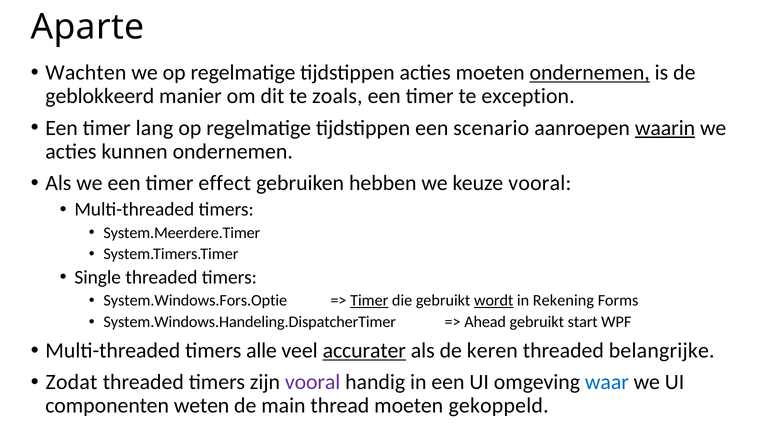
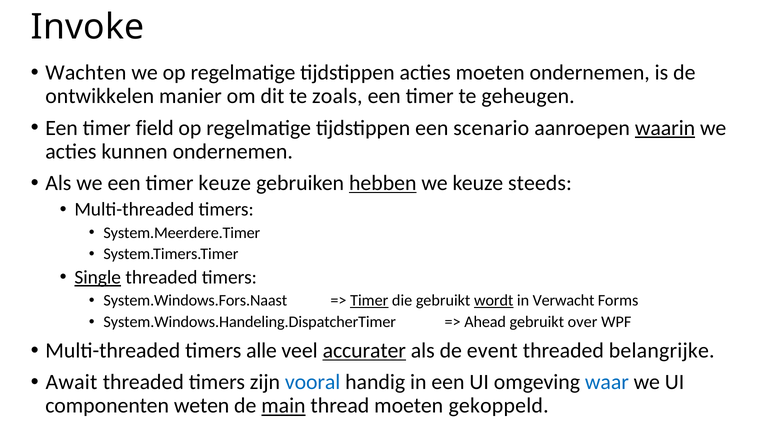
Aparte: Aparte -> Invoke (88, 27)
ondernemen underline: present -> none (590, 73)
geblokkeerd: geblokkeerd -> ontwikkelen (100, 96)
exception: exception -> geheugen (528, 96)
lang: lang -> field (155, 128)
timer effect: effect -> keuze (225, 183)
hebben underline: none -> present (383, 183)
keuze vooral: vooral -> steeds (540, 183)
Single underline: none -> present (98, 277)
System.Windows.Fors.Optie: System.Windows.Fors.Optie -> System.Windows.Fors.Naast (195, 301)
Rekening: Rekening -> Verwacht (564, 301)
start: start -> over (583, 322)
keren: keren -> event (492, 351)
Zodat: Zodat -> Await (71, 382)
vooral colour: purple -> blue (313, 382)
main underline: none -> present (283, 406)
